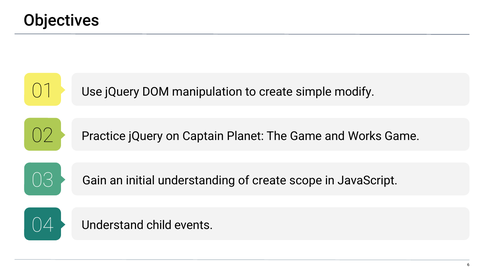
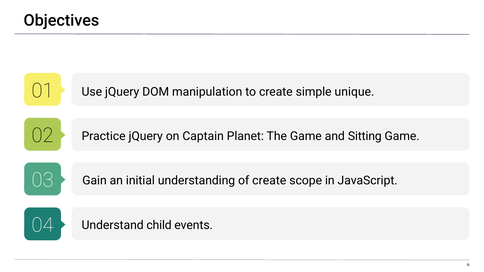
modify: modify -> unique (354, 92)
Works: Works -> Sitting (365, 136)
